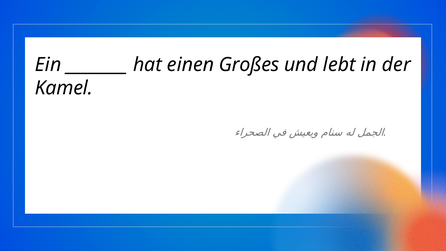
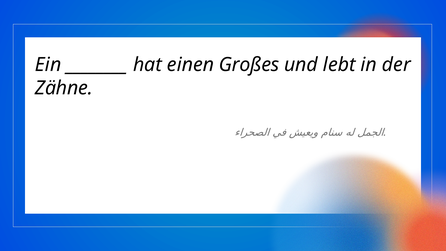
Kamel: Kamel -> Zähne (64, 88)
